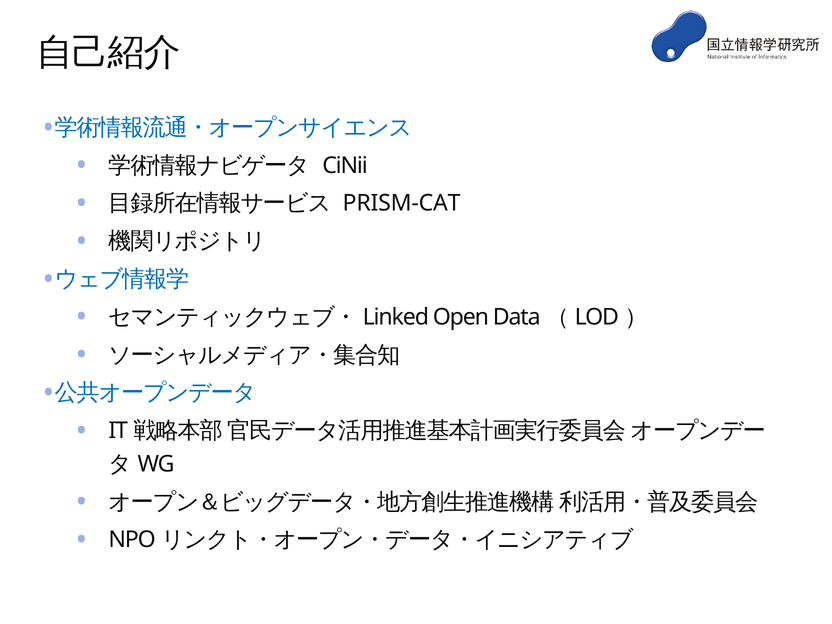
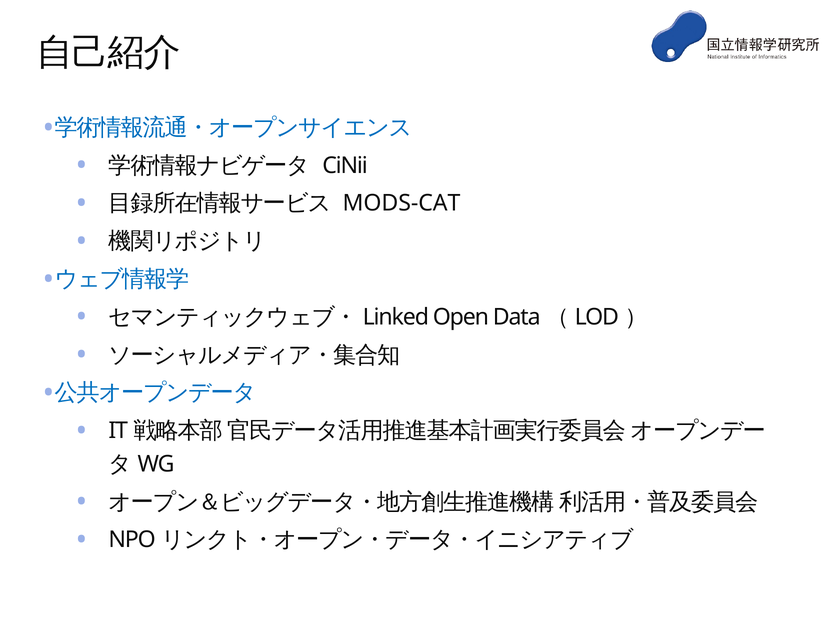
PRISM-CAT: PRISM-CAT -> MODS-CAT (401, 203)
